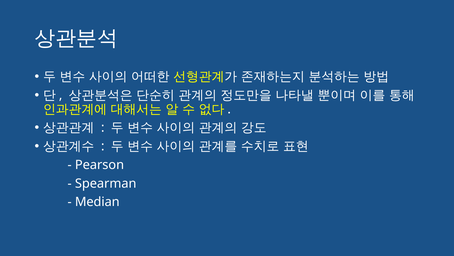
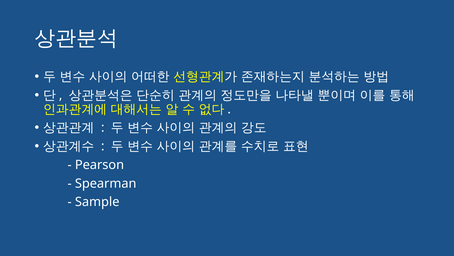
Median: Median -> Sample (97, 202)
